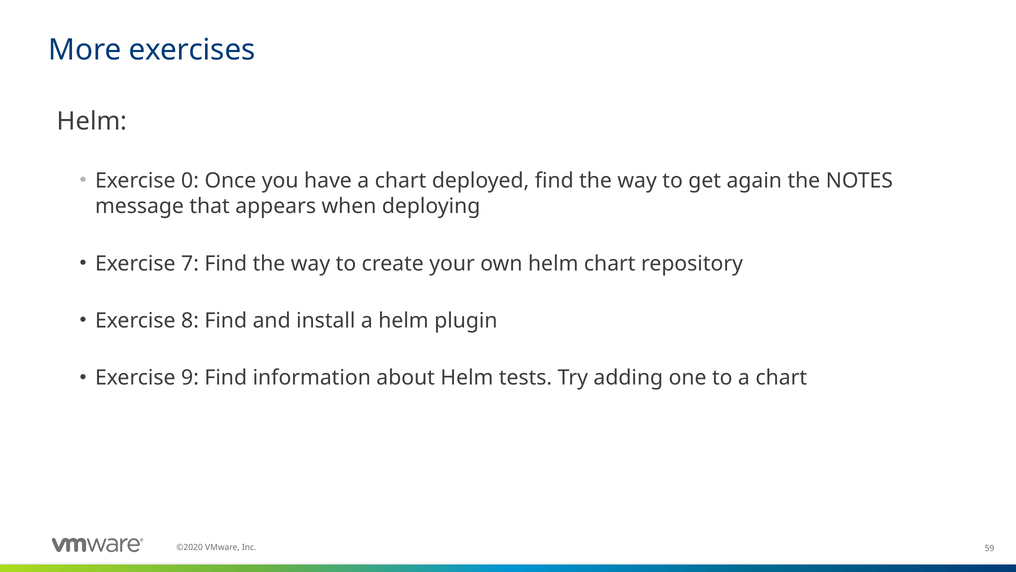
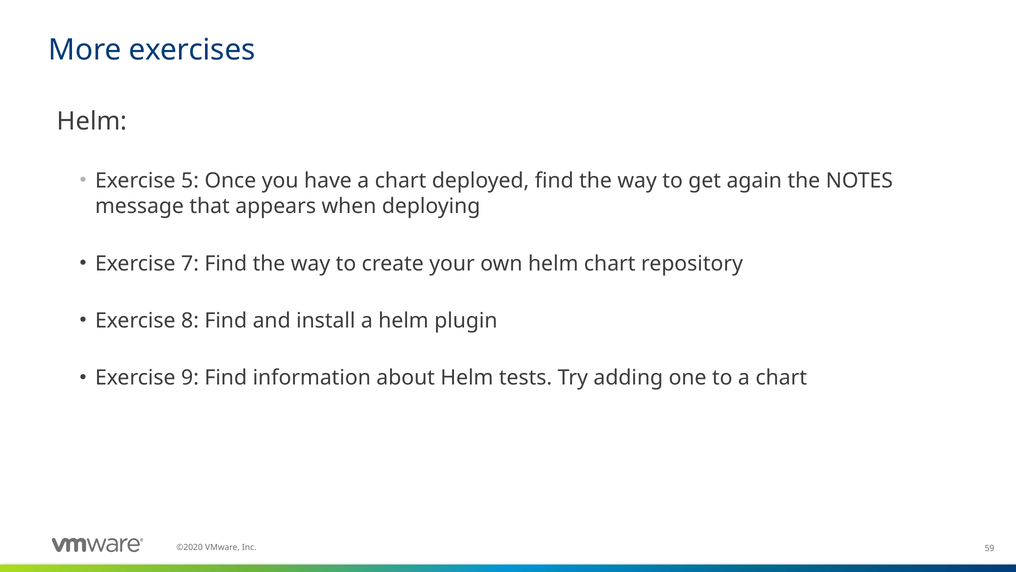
0: 0 -> 5 (190, 181)
